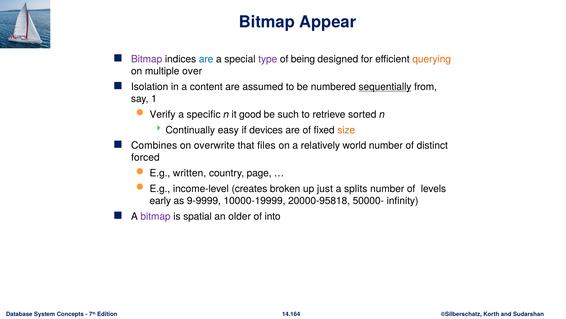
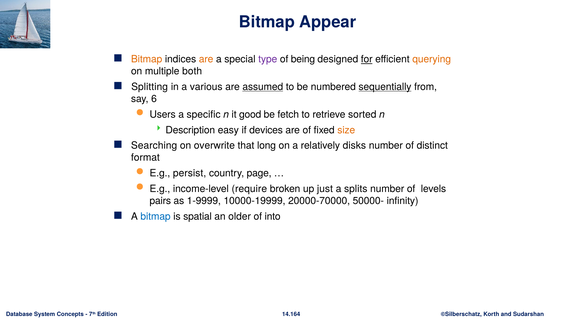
Bitmap colour: purple -> orange (147, 59)
are colour: blue -> orange (206, 59)
for underline: none -> present (367, 59)
over: over -> both (192, 71)
Isolation: Isolation -> Splitting (150, 87)
content: content -> various (206, 87)
assumed underline: none -> present (263, 87)
1: 1 -> 6 (154, 99)
Verify: Verify -> Users (163, 114)
such: such -> fetch (288, 114)
Continually: Continually -> Description (190, 130)
Combines: Combines -> Searching (154, 145)
files: files -> long (267, 145)
world: world -> disks (354, 145)
forced: forced -> format (145, 157)
written: written -> persist (190, 173)
creates: creates -> require (249, 188)
early: early -> pairs (160, 200)
9-9999: 9-9999 -> 1-9999 (204, 200)
20000-95818: 20000-95818 -> 20000-70000 (319, 200)
bitmap colour: purple -> blue (156, 216)
